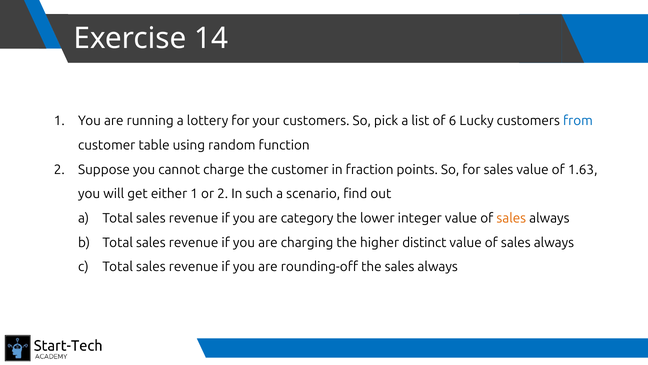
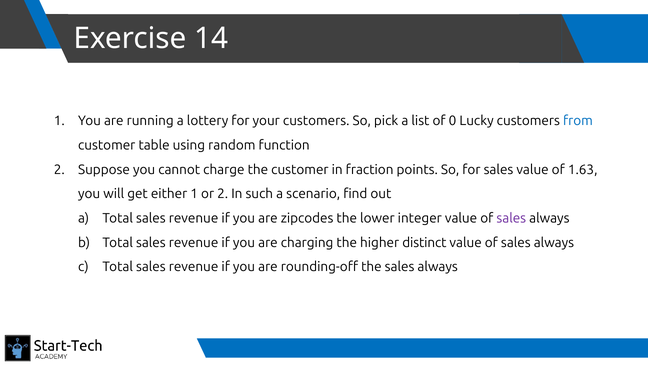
6: 6 -> 0 (453, 121)
category: category -> zipcodes (307, 218)
sales colour: orange -> purple (511, 218)
